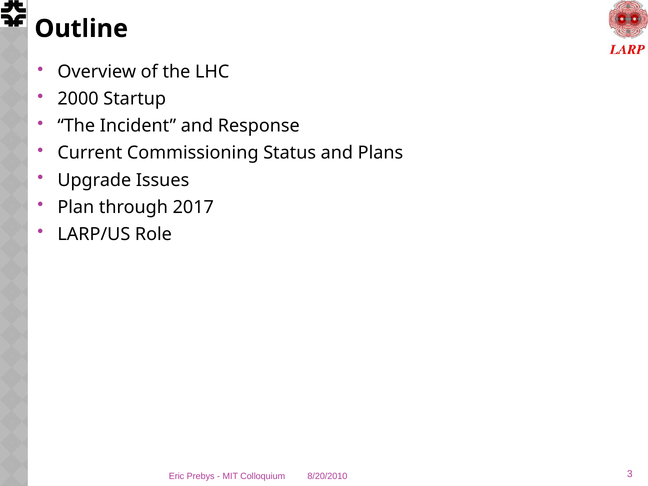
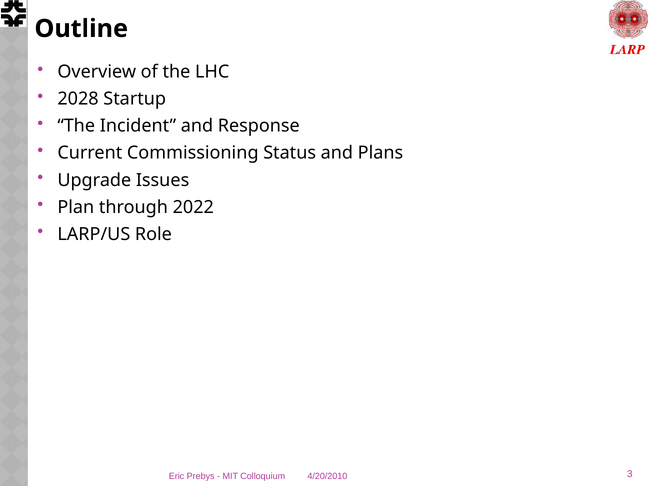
2000: 2000 -> 2028 (78, 99)
2017: 2017 -> 2022 (193, 207)
8/20/2010: 8/20/2010 -> 4/20/2010 (327, 476)
